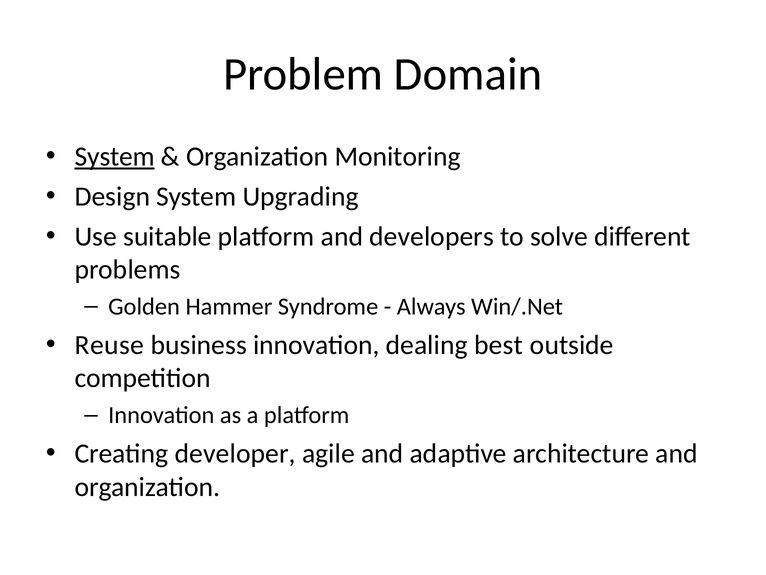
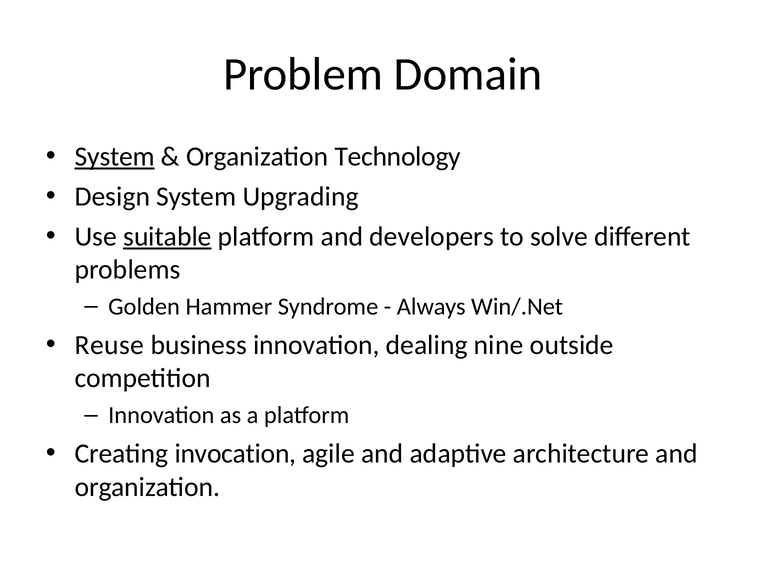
Monitoring: Monitoring -> Technology (398, 156)
suitable underline: none -> present (167, 236)
best: best -> nine (499, 345)
developer: developer -> invocation (235, 453)
